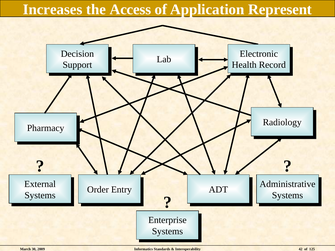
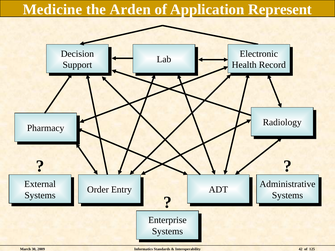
Increases: Increases -> Medicine (53, 9)
Access: Access -> Arden (130, 9)
